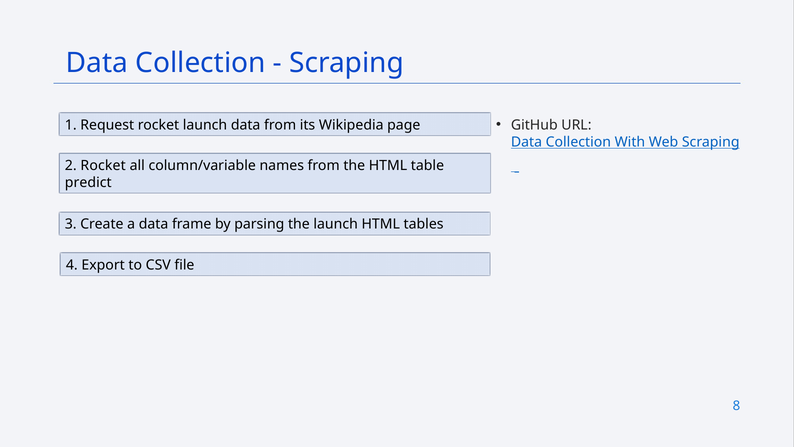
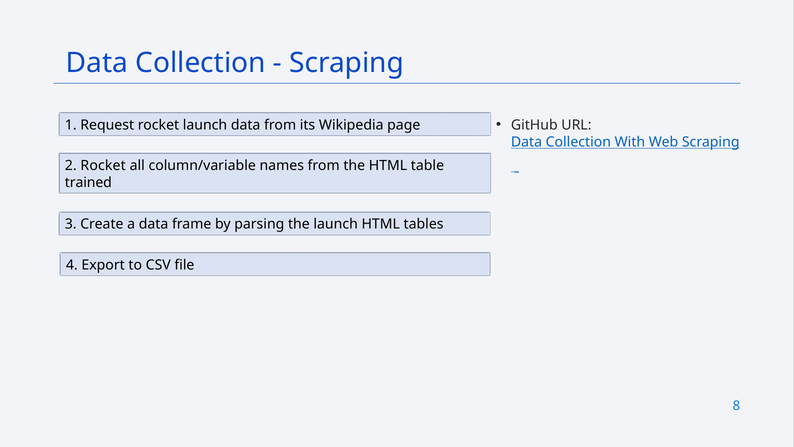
predict: predict -> trained (88, 183)
